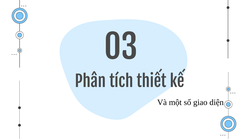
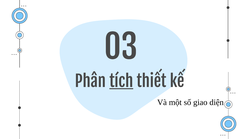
tích underline: none -> present (121, 82)
